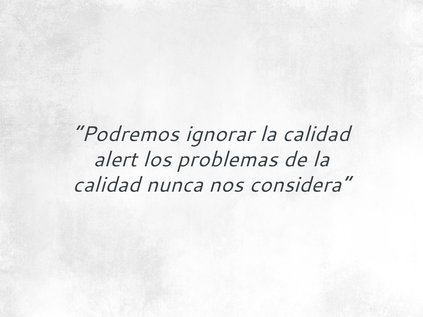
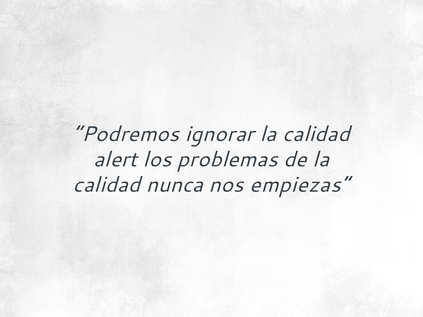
considera: considera -> empiezas (300, 185)
